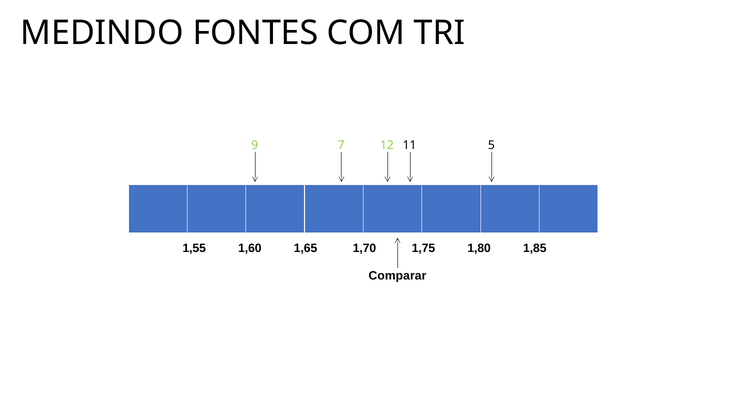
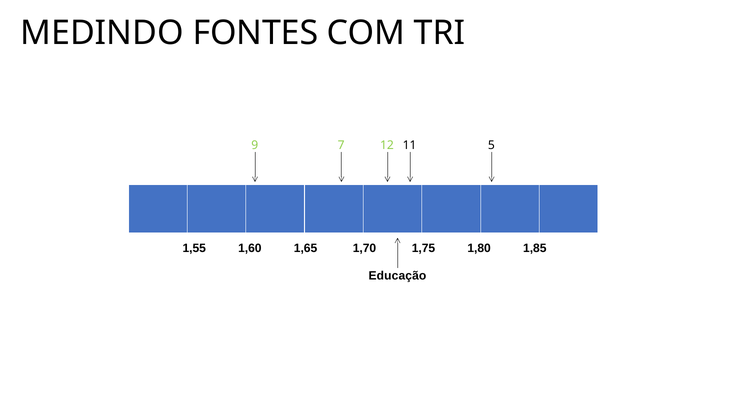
Comparar: Comparar -> Educação (397, 275)
